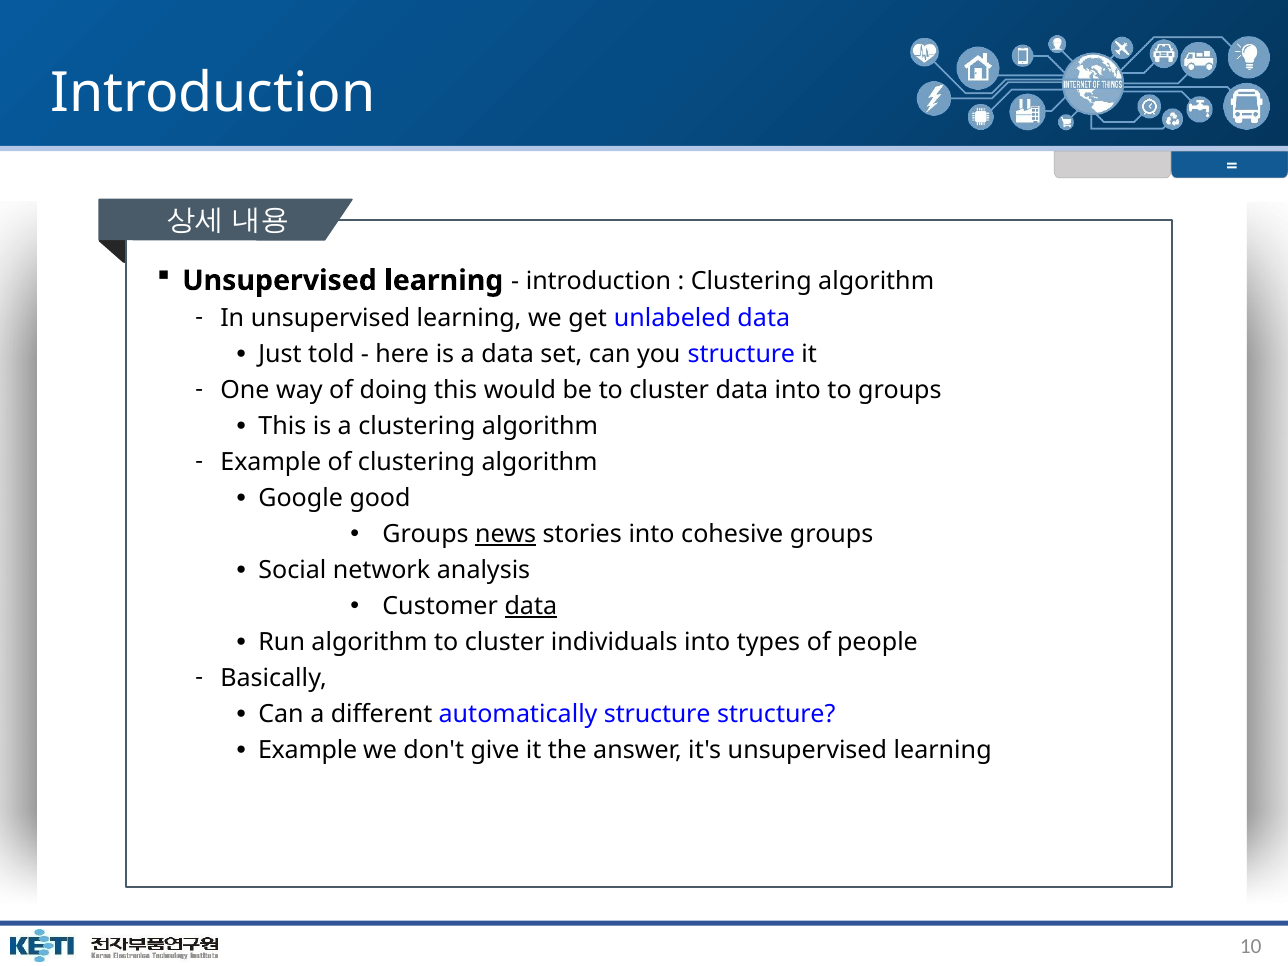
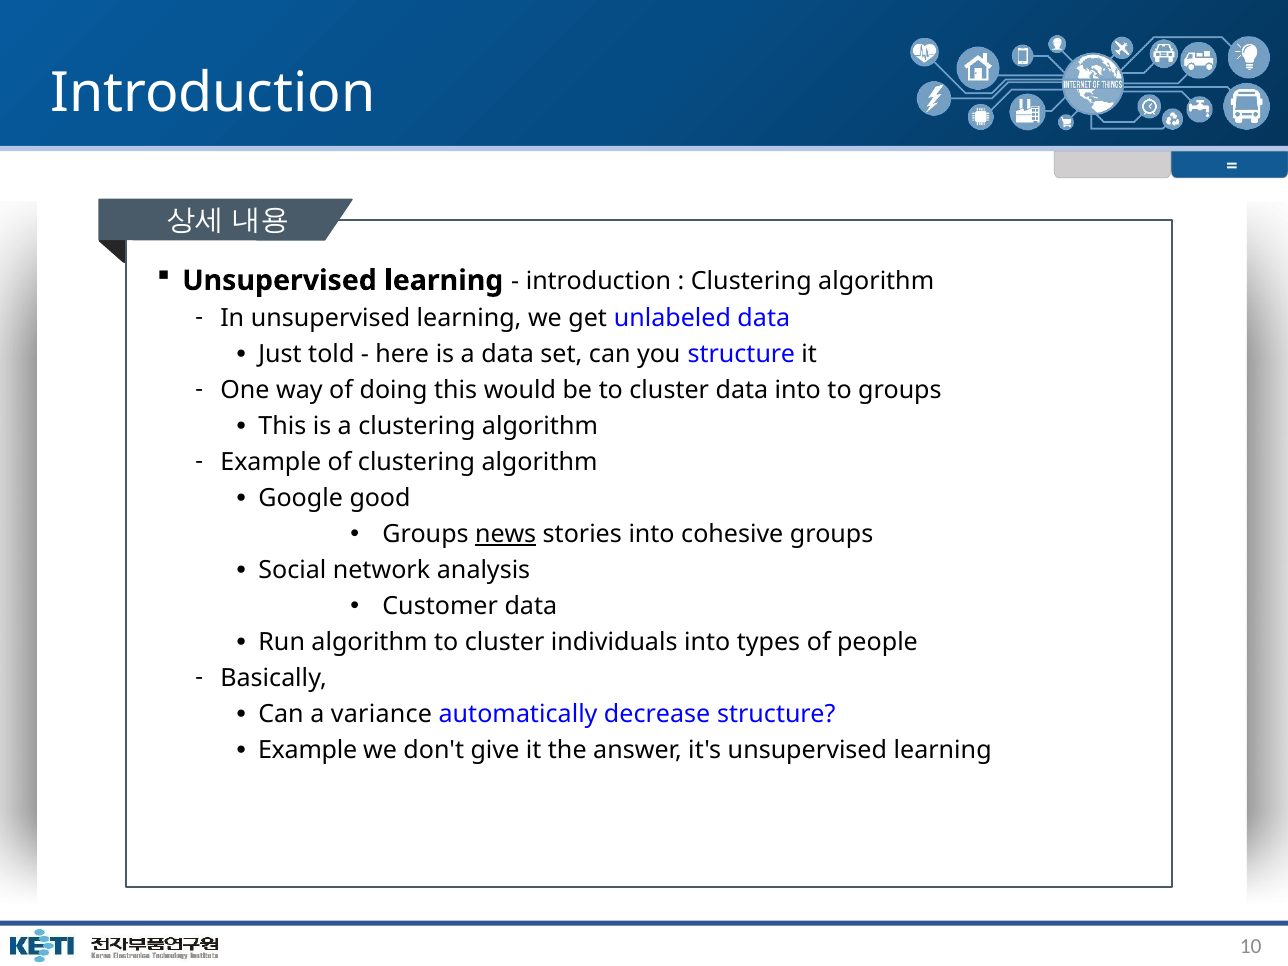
data underline: present -> none (531, 606)
different: different -> variance (381, 714)
automatically structure: structure -> decrease (657, 714)
